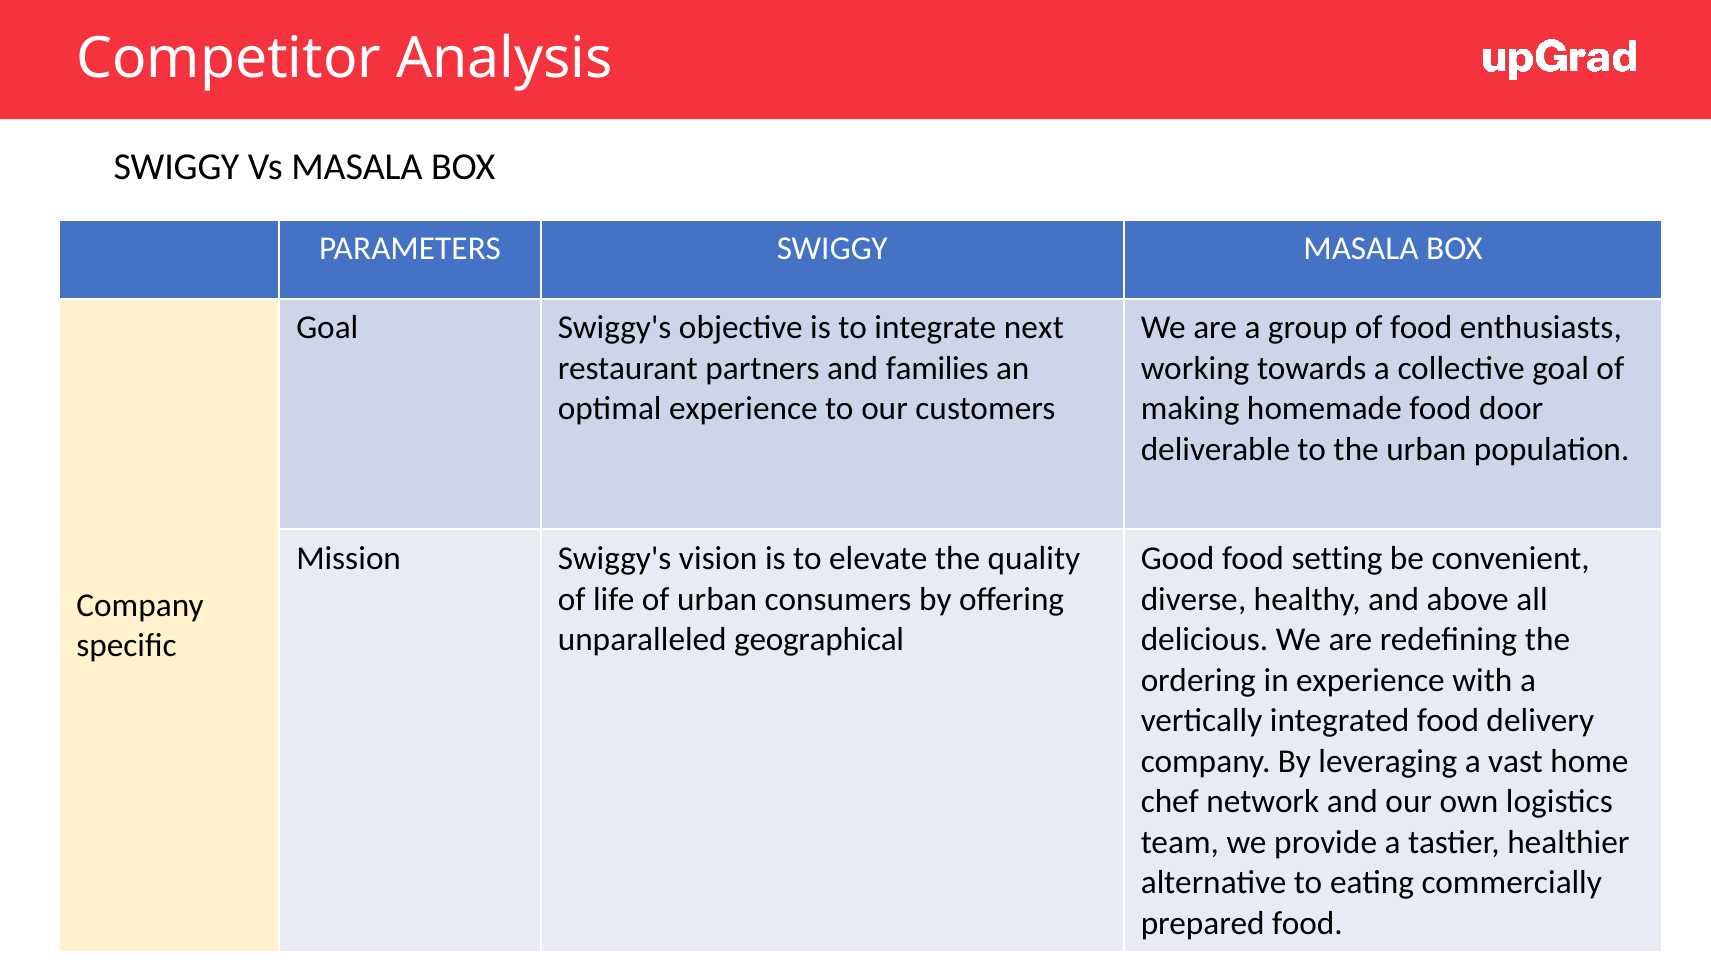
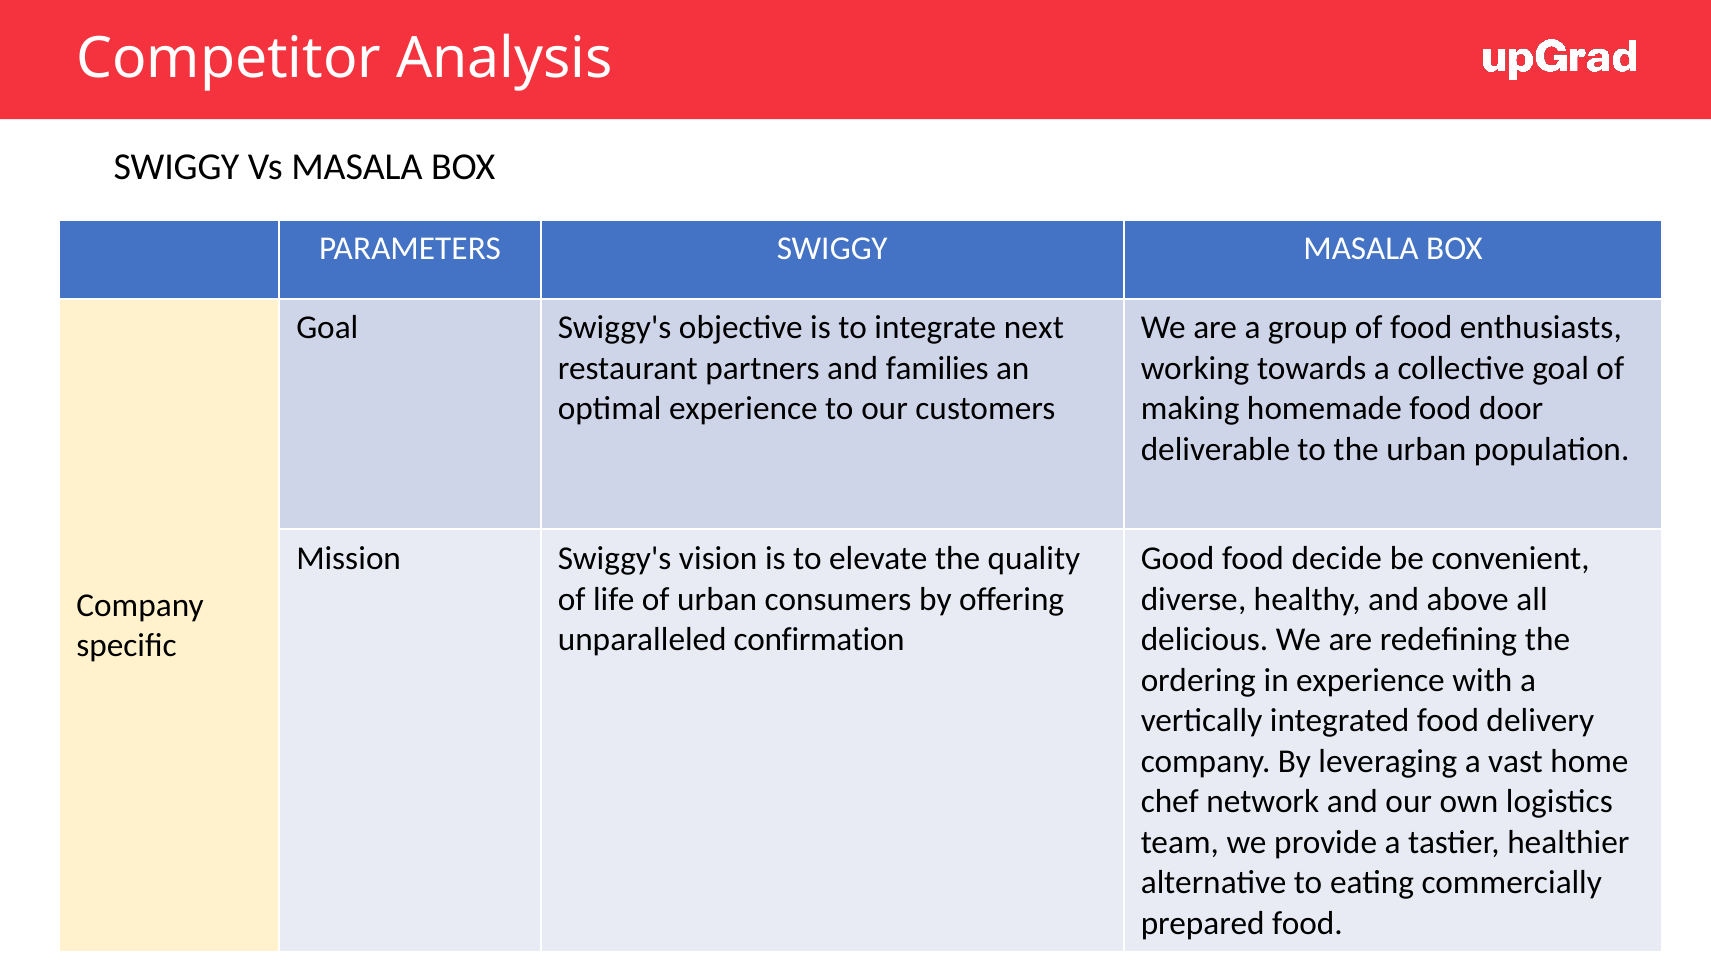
setting: setting -> decide (1337, 558)
geographical: geographical -> confirmation (819, 639)
